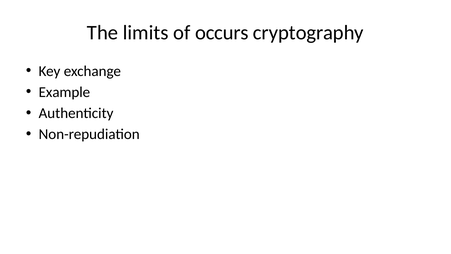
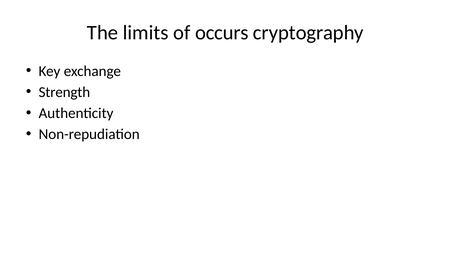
Example: Example -> Strength (64, 92)
